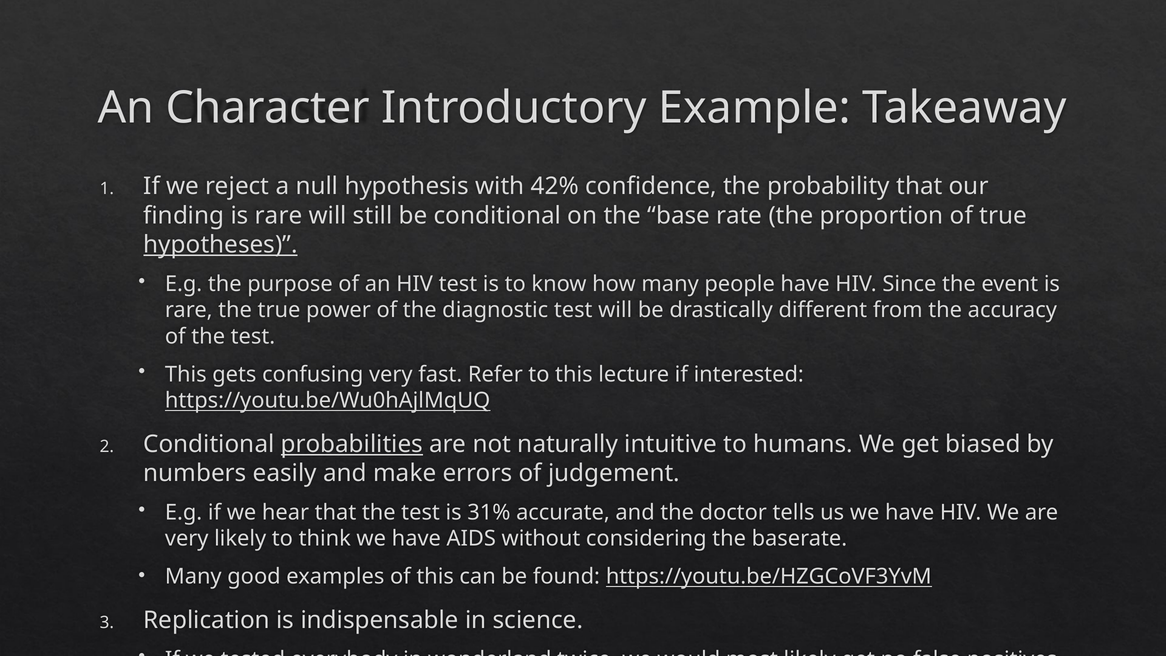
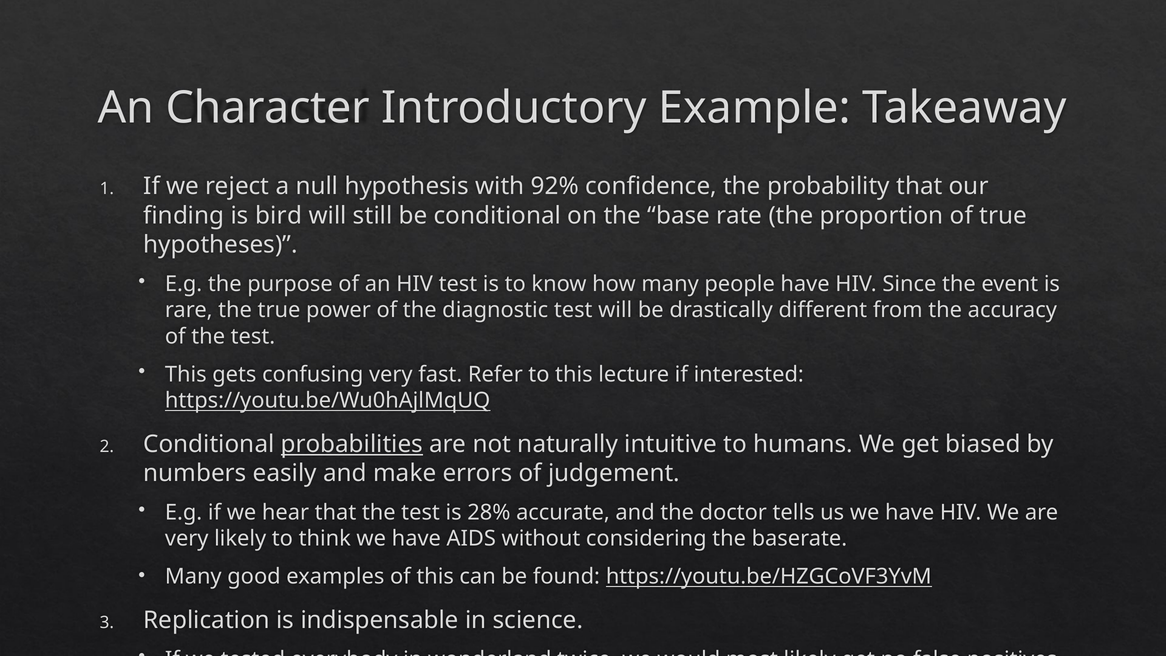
42%: 42% -> 92% (555, 186)
finding is rare: rare -> bird (278, 215)
hypotheses underline: present -> none (221, 245)
31%: 31% -> 28% (489, 512)
